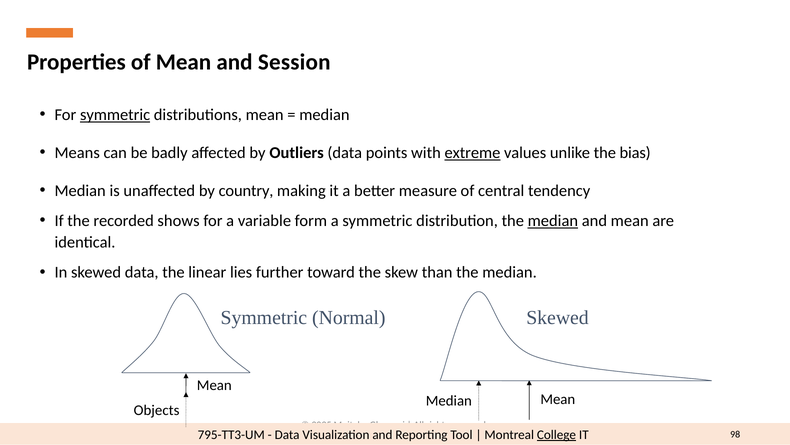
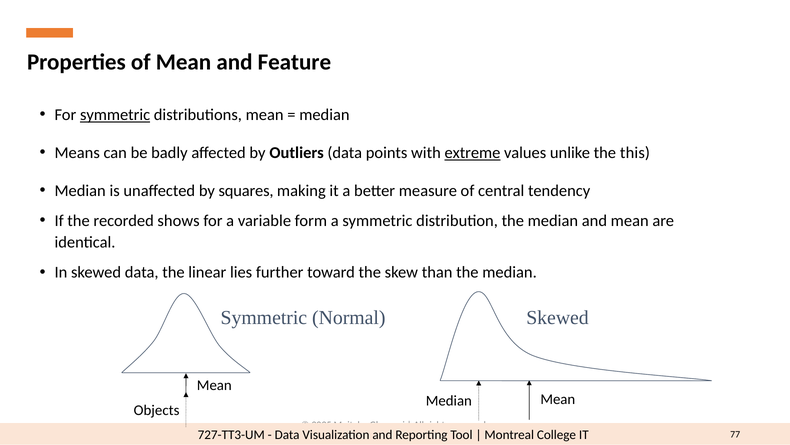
Session: Session -> Feature (294, 62)
bias: bias -> this (635, 153)
country: country -> squares (246, 191)
median underline: present -> none (553, 220)
795-TT3-UM: 795-TT3-UM -> 727-TT3-UM (231, 434)
College underline: present -> none (556, 434)
98: 98 -> 77 (735, 434)
